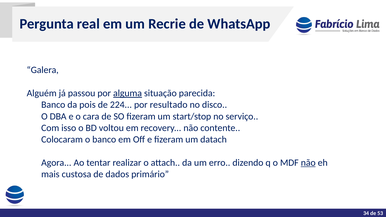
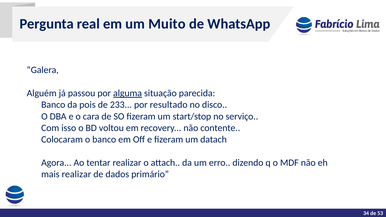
Recrie: Recrie -> Muito (167, 24)
224: 224 -> 233 (121, 105)
não underline: present -> none (308, 163)
mais custosa: custosa -> realizar (76, 174)
